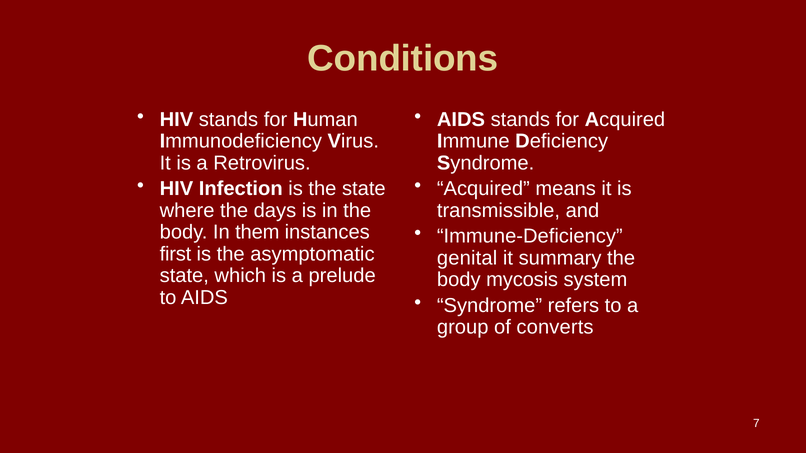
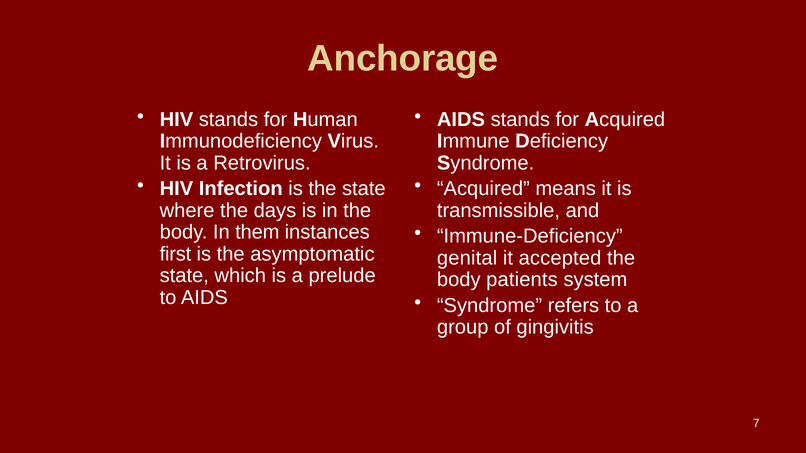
Conditions: Conditions -> Anchorage (403, 59)
summary: summary -> accepted (560, 258)
mycosis: mycosis -> patients (522, 280)
converts: converts -> gingivitis (555, 327)
